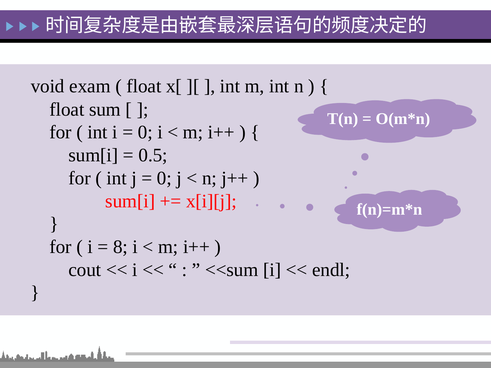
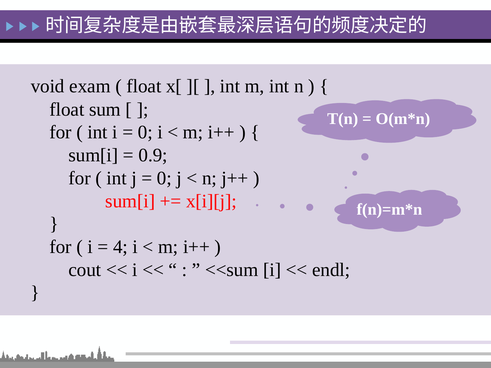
0.5: 0.5 -> 0.9 (153, 155)
8: 8 -> 4 (120, 247)
